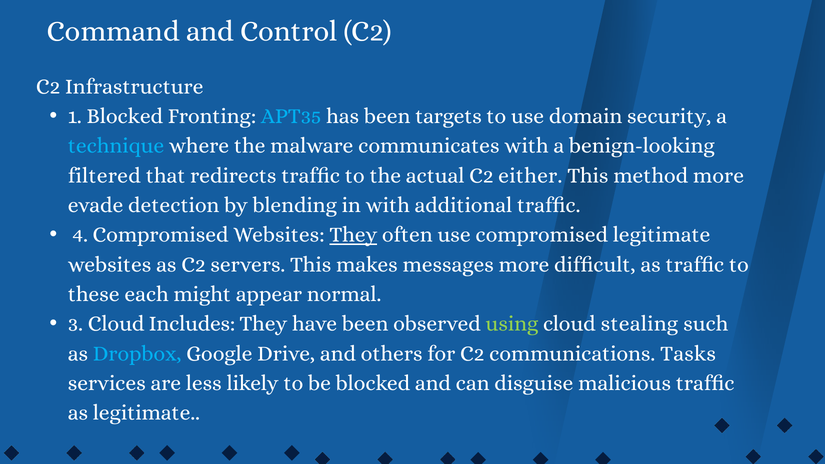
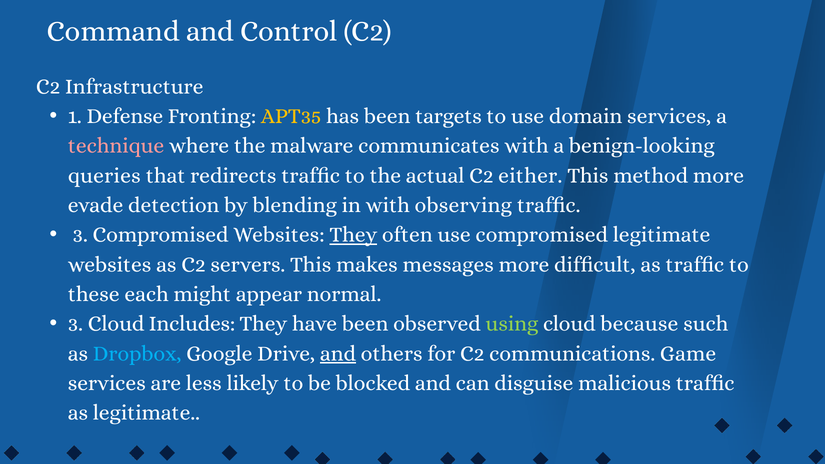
1 Blocked: Blocked -> Defense (125, 116)
APT35 colour: light blue -> yellow (291, 116)
domain security: security -> services (669, 116)
technique colour: light blue -> pink (116, 146)
filtered: filtered -> queries (104, 176)
additional: additional -> observing (463, 205)
4: 4 -> 3 (80, 235)
stealing: stealing -> because (639, 324)
and underline: none -> present (338, 354)
Tasks: Tasks -> Game (688, 354)
